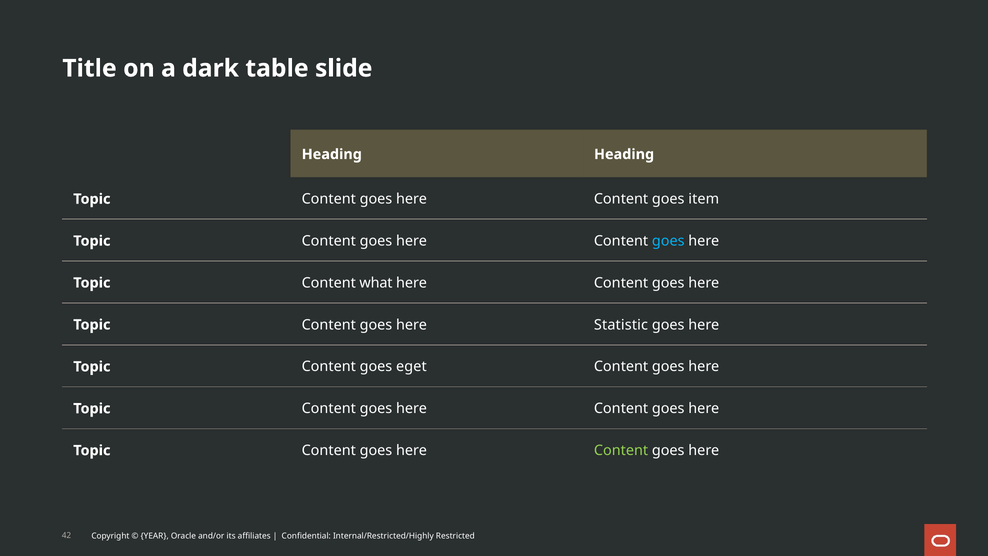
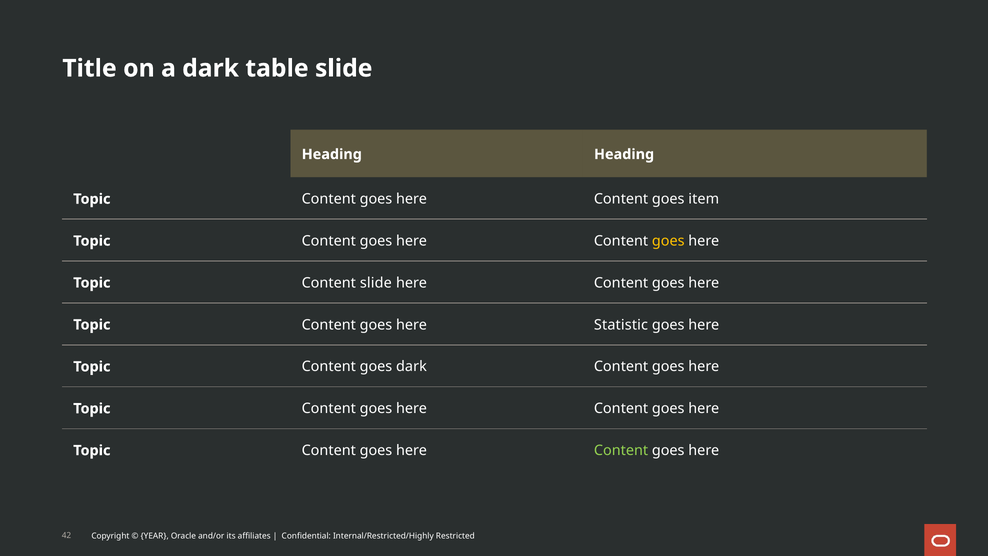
goes colour: light blue -> yellow (668, 241)
Content what: what -> slide (376, 283)
goes eget: eget -> dark (411, 366)
